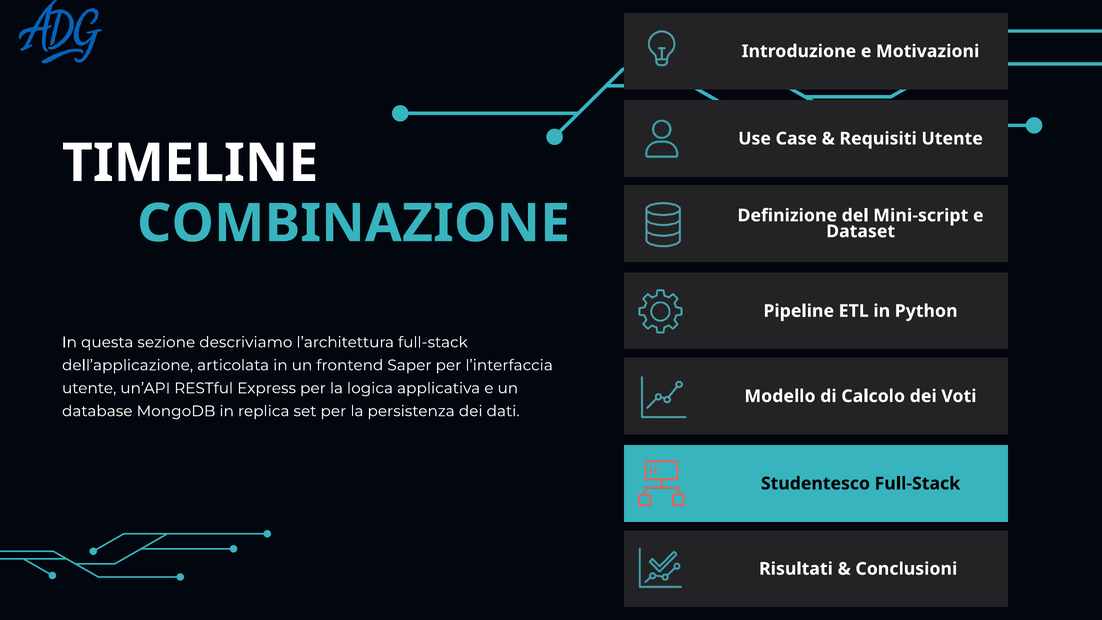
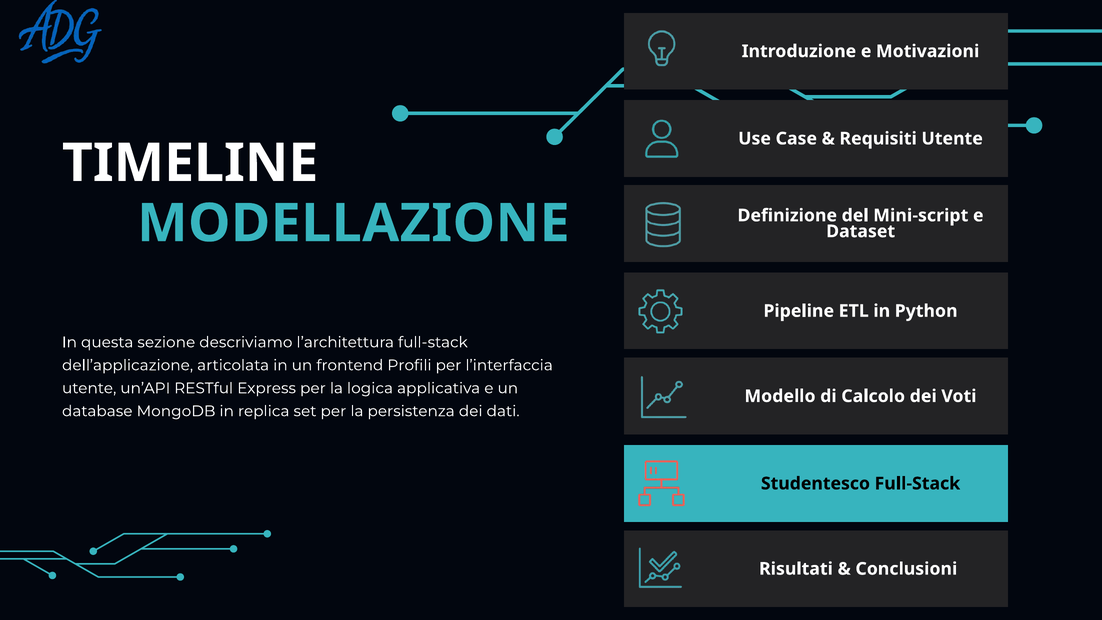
COMBINAZIONE: COMBINAZIONE -> MODELLAZIONE (353, 223)
Saper: Saper -> Profili (409, 365)
